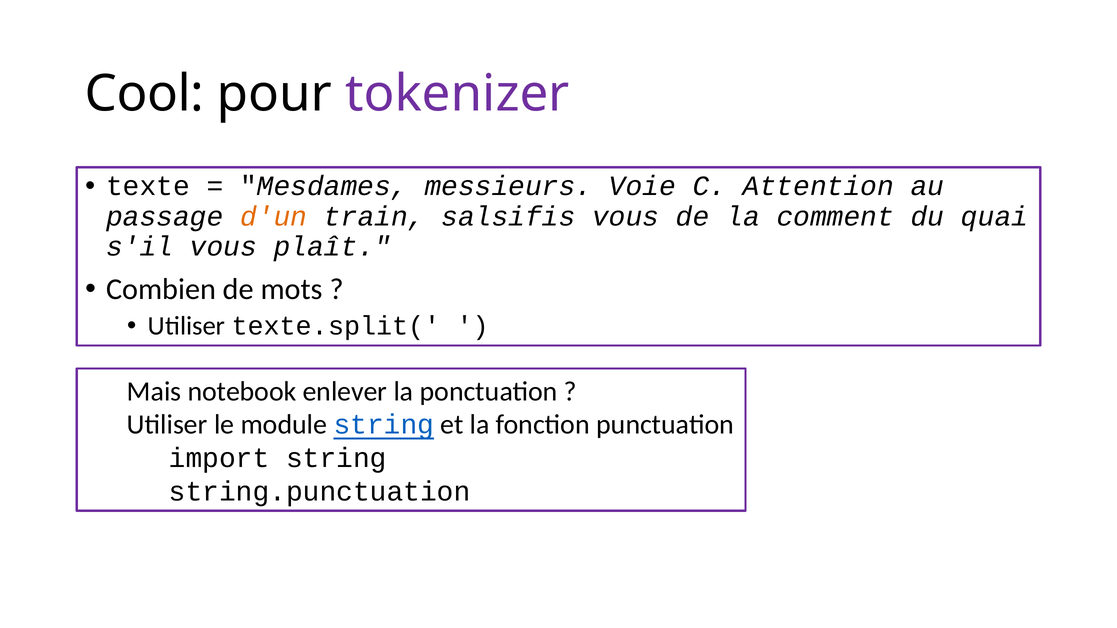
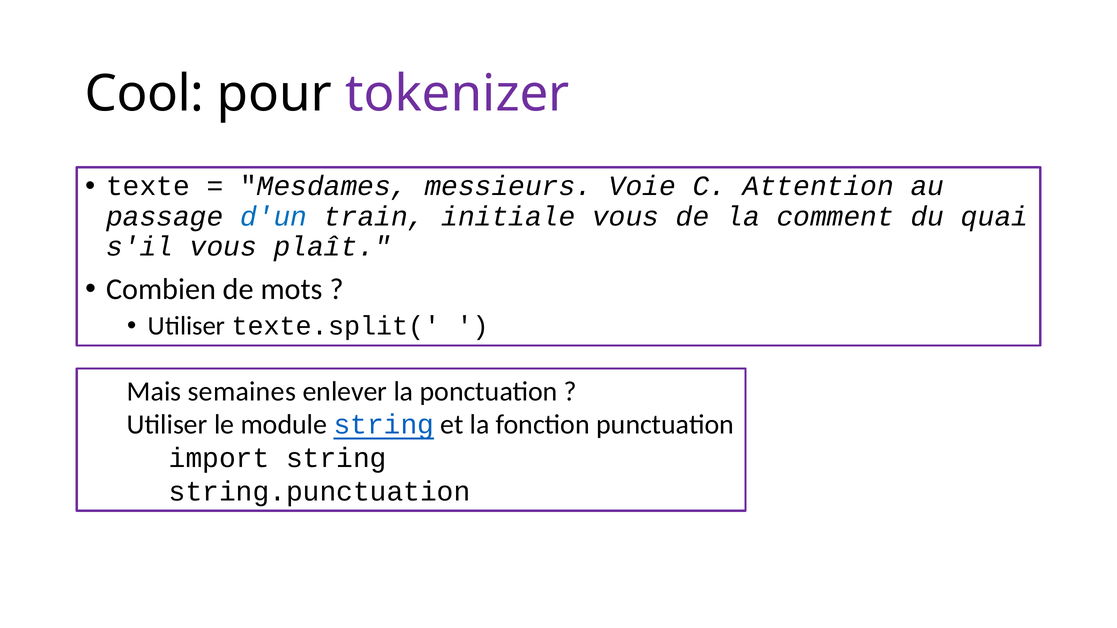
d'un colour: orange -> blue (274, 217)
salsifis: salsifis -> initiale (508, 217)
notebook: notebook -> semaines (242, 391)
